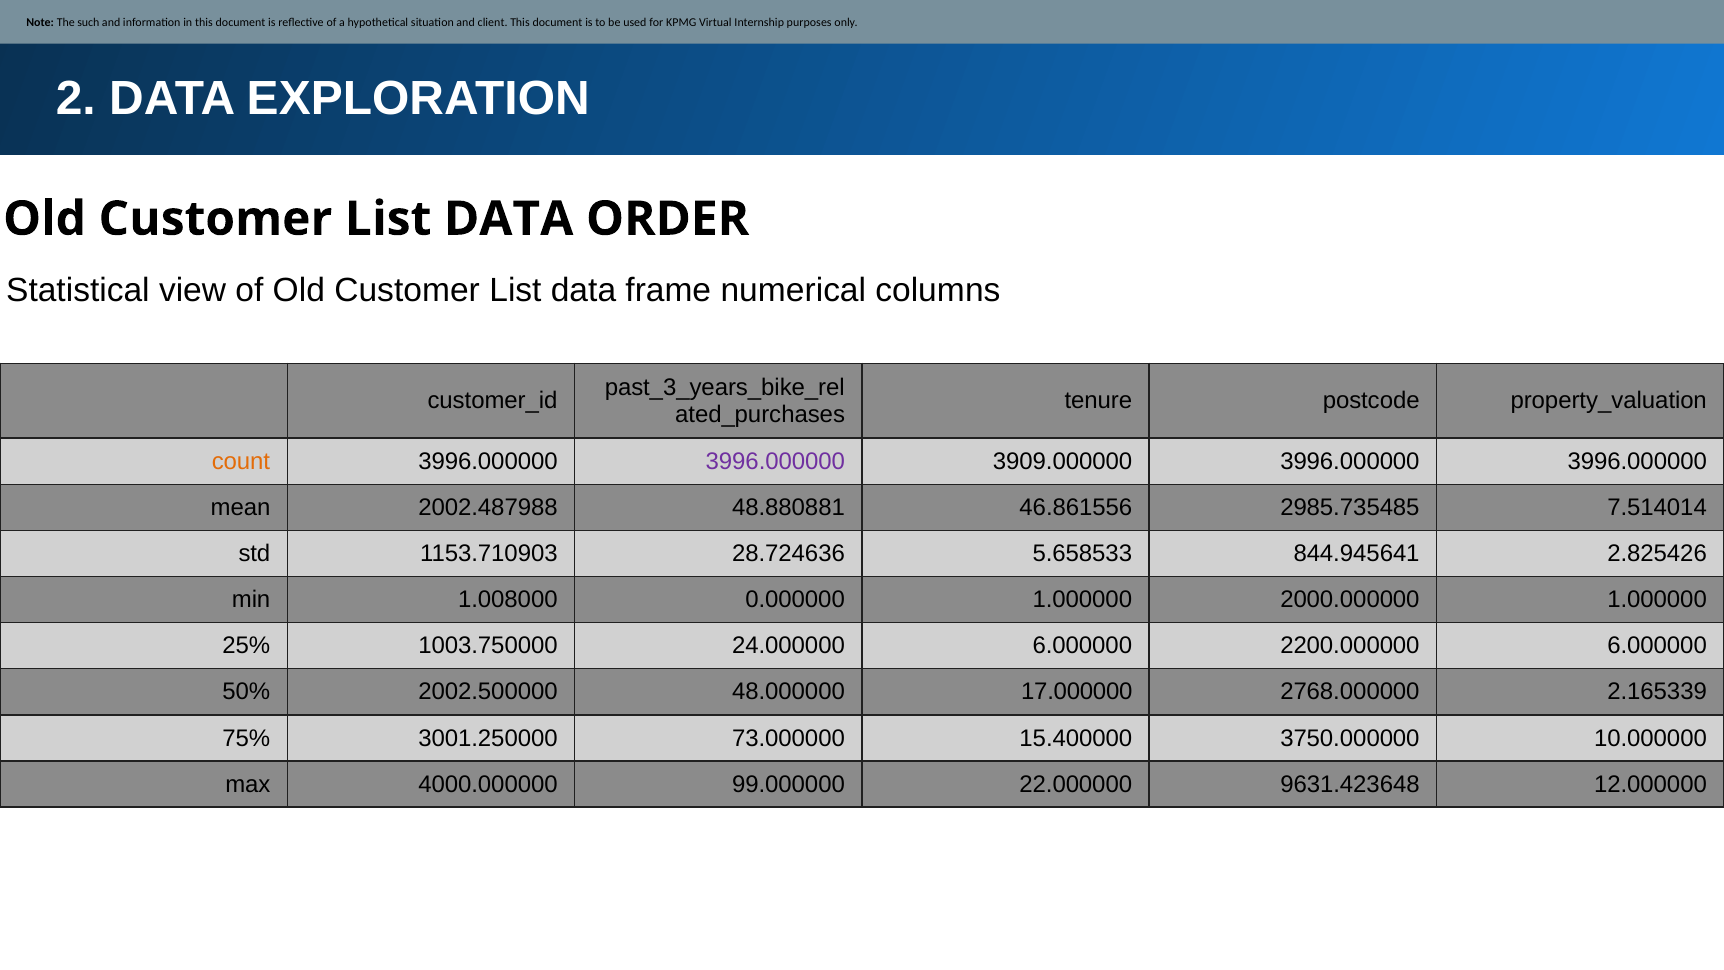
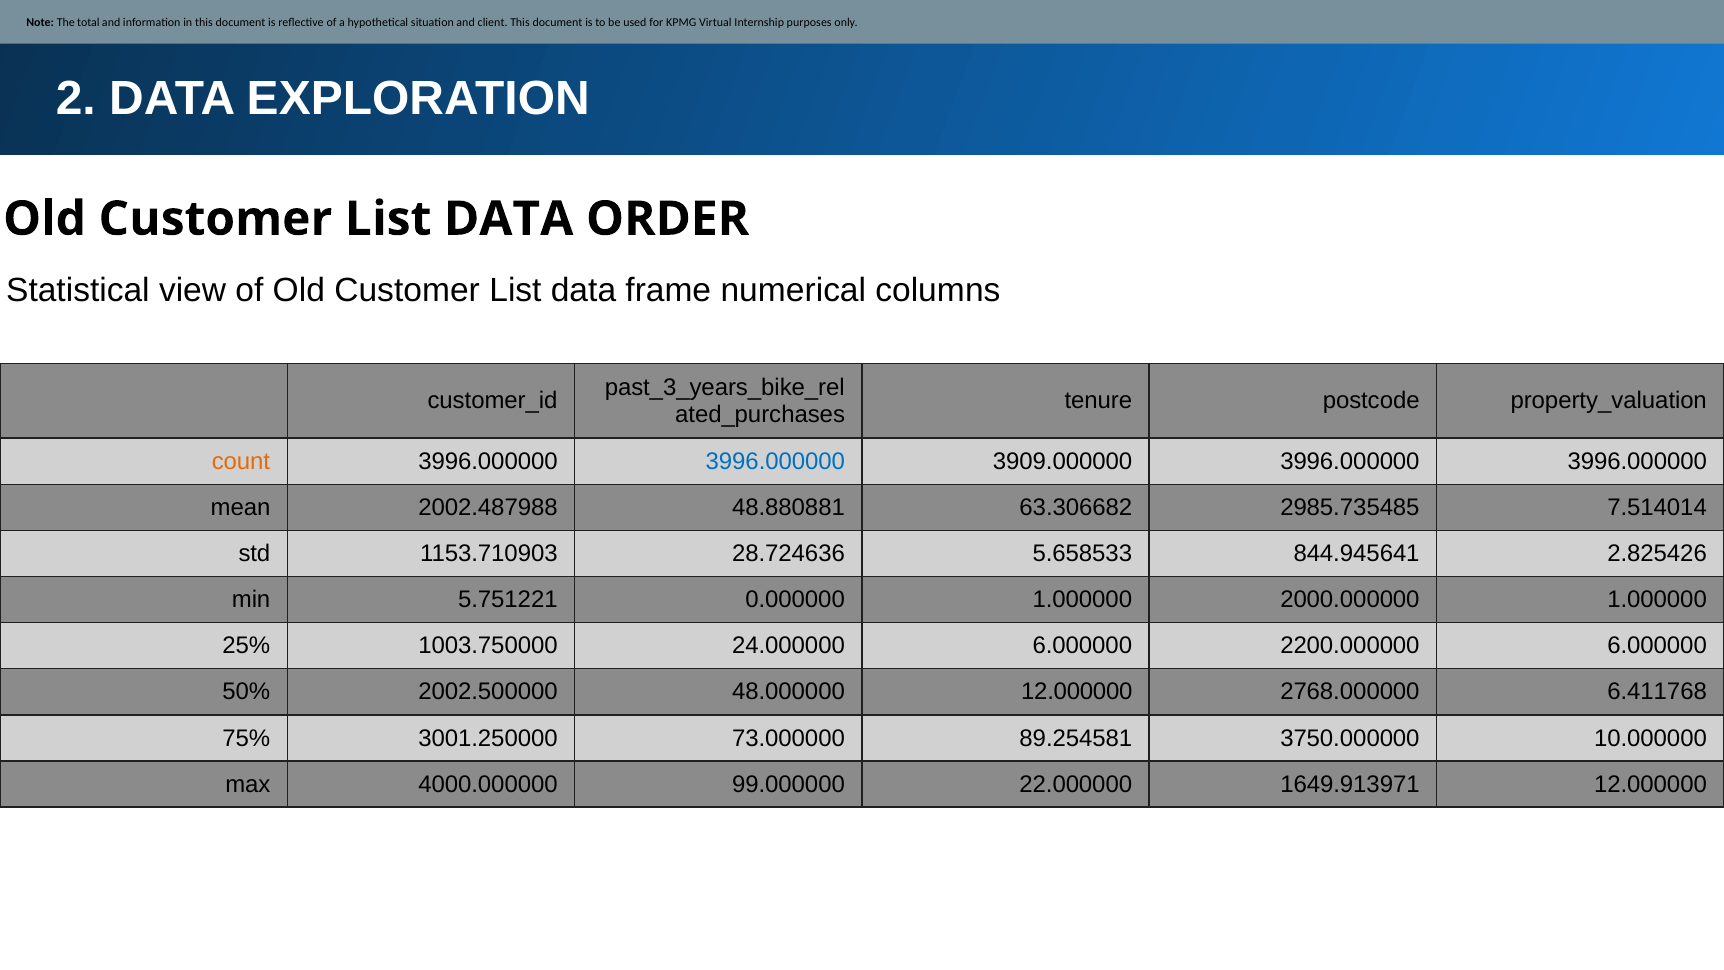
such: such -> total (88, 22)
3996.000000 colour: purple -> blue (775, 461)
46.861556: 46.861556 -> 63.306682 (1076, 508)
1.008000: 1.008000 -> 5.751221 (508, 600)
48.000000 17.000000: 17.000000 -> 12.000000 (1077, 692)
2.165339: 2.165339 -> 6.411768 (1657, 692)
15.400000: 15.400000 -> 89.254581 (1076, 738)
9631.423648: 9631.423648 -> 1649.913971 (1350, 784)
